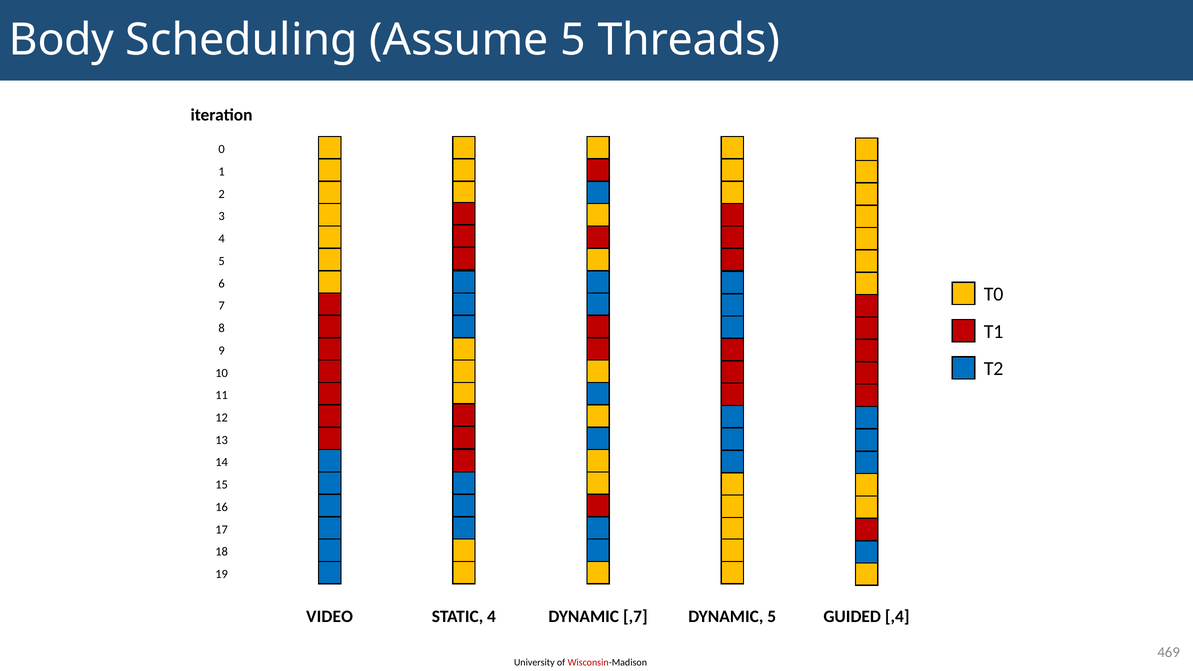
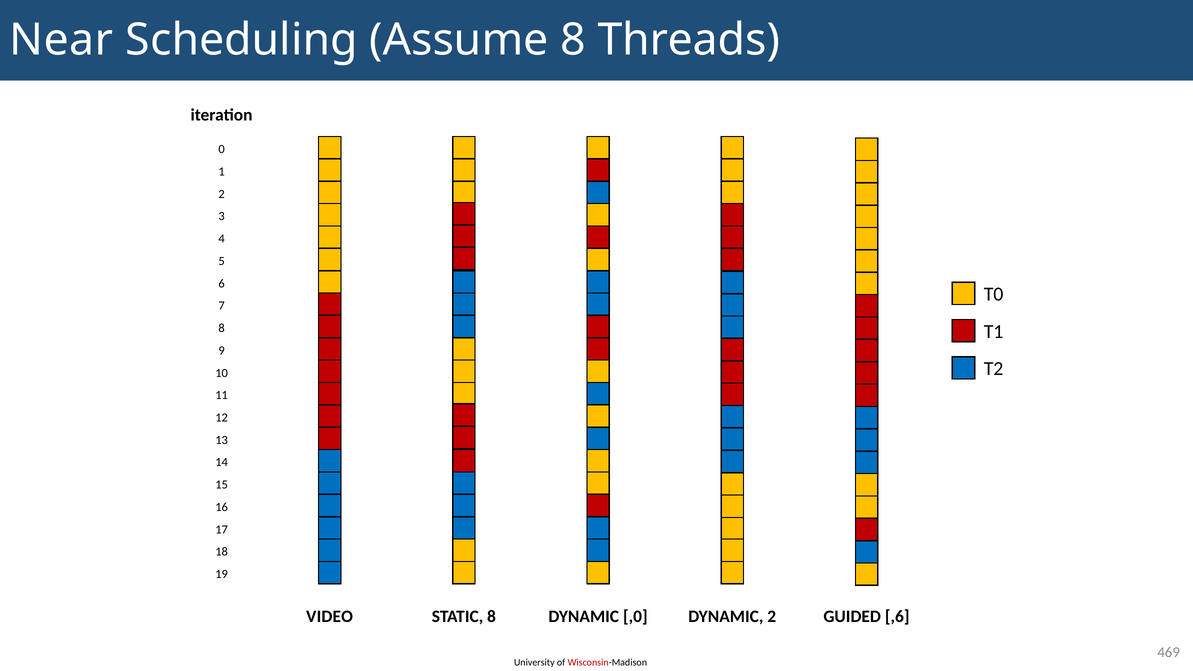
Body: Body -> Near (61, 40)
Assume 5: 5 -> 8 (573, 40)
STATIC 4: 4 -> 8 (492, 616)
,7: ,7 -> ,0 (635, 616)
DYNAMIC 5: 5 -> 2 (772, 616)
,4: ,4 -> ,6 (897, 616)
